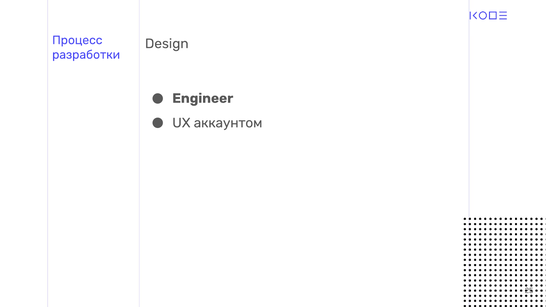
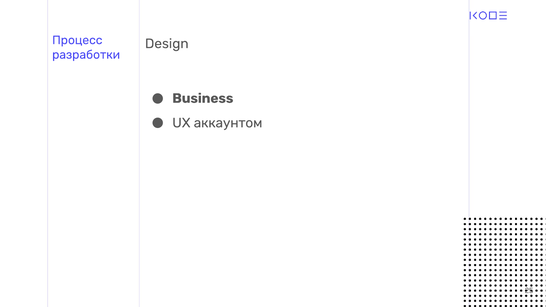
Engineer: Engineer -> Business (203, 98)
